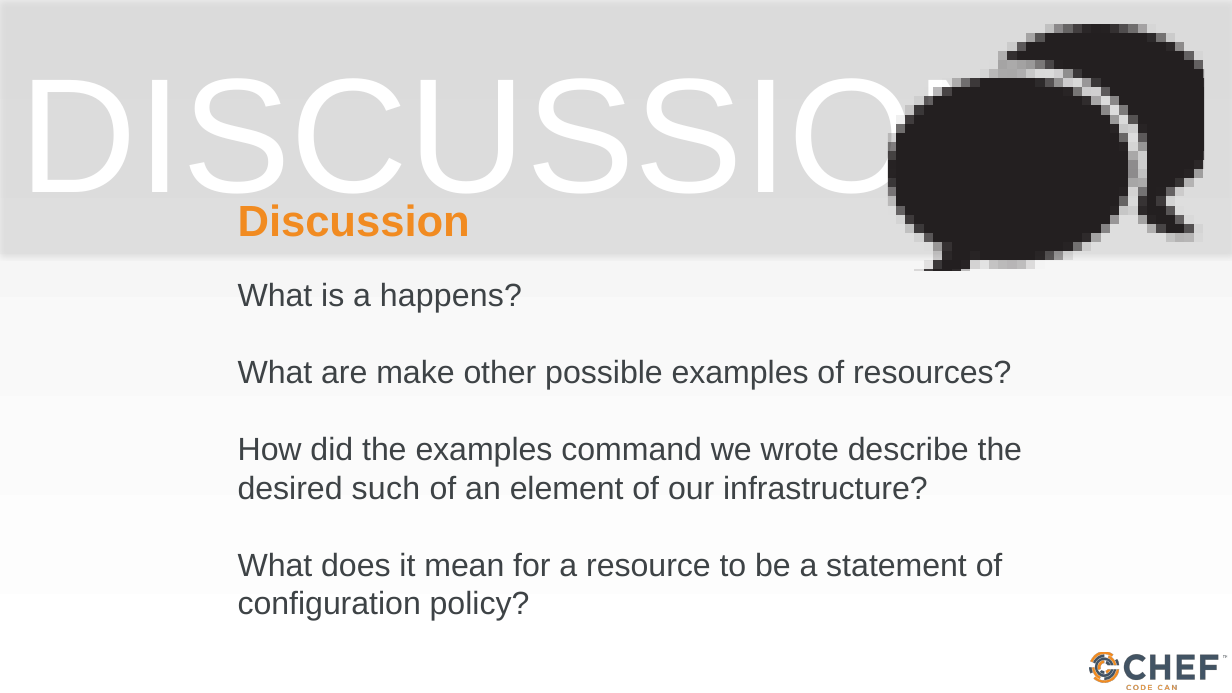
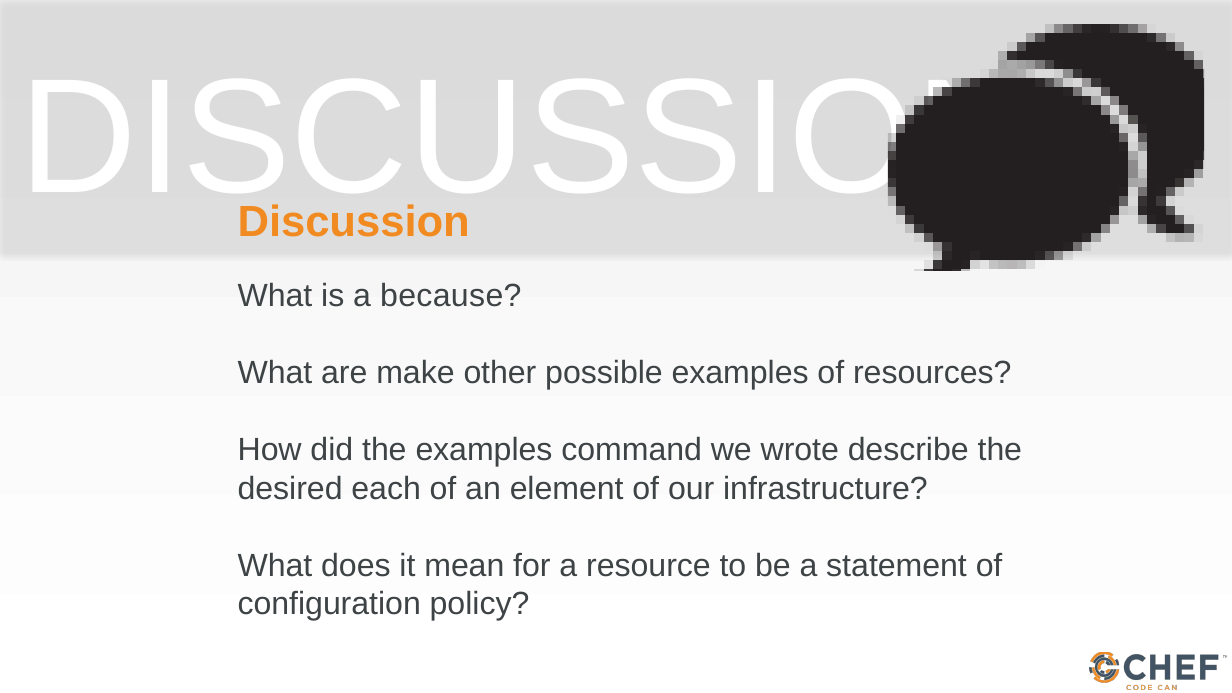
happens: happens -> because (451, 296)
such: such -> each (386, 489)
